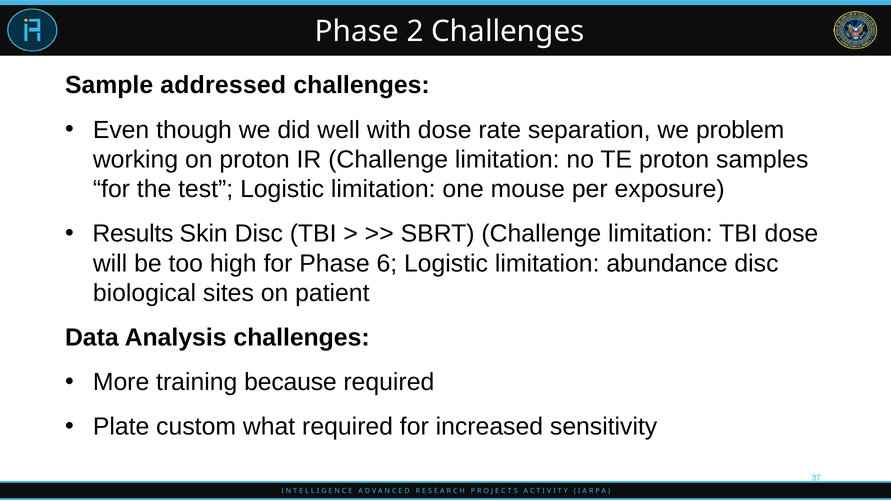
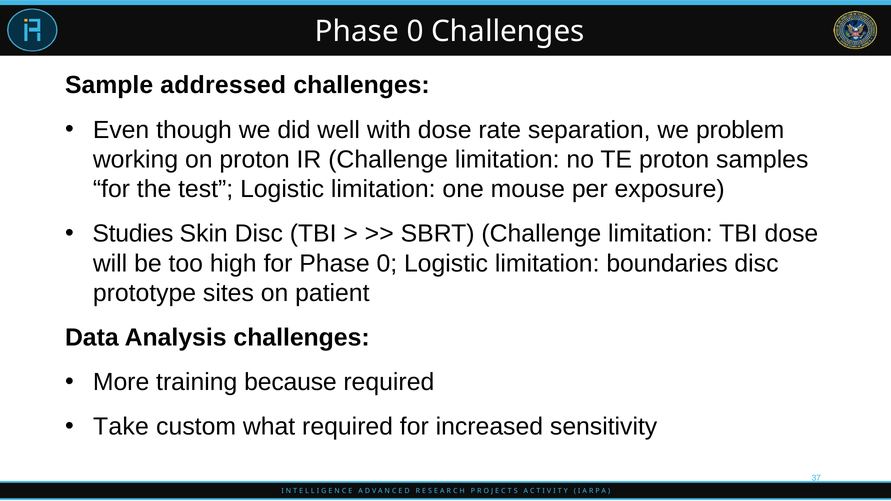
2: 2 -> 0 (415, 31)
Results: Results -> Studies (133, 234)
for Phase 6: 6 -> 0 (387, 264)
abundance: abundance -> boundaries (667, 264)
biological: biological -> prototype (144, 293)
Plate: Plate -> Take (121, 427)
